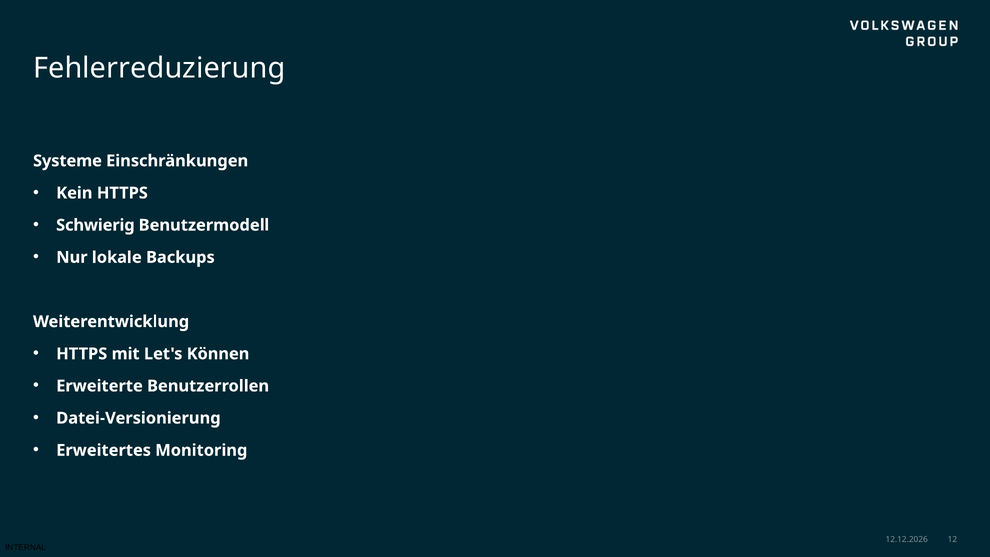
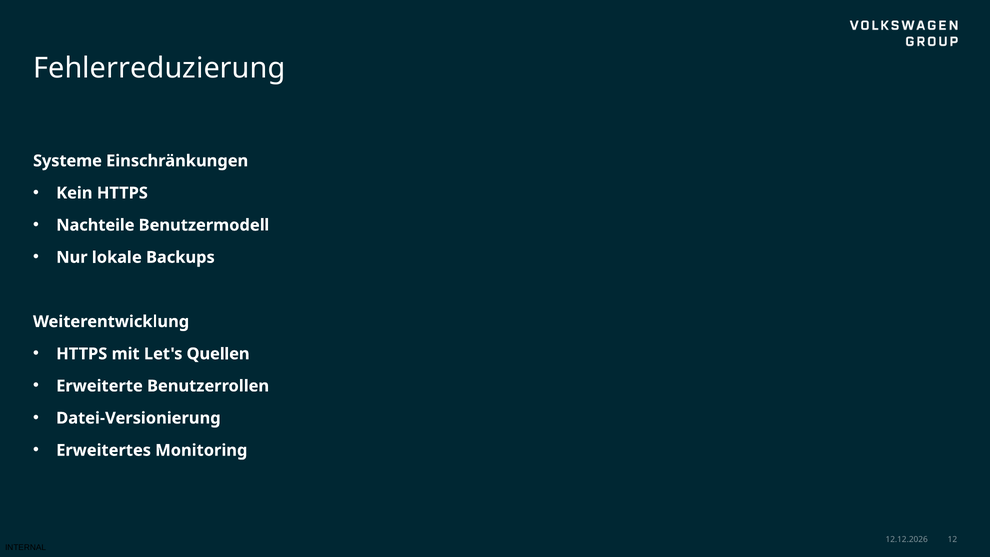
Schwierig: Schwierig -> Nachteile (95, 225)
Können: Können -> Quellen (218, 354)
